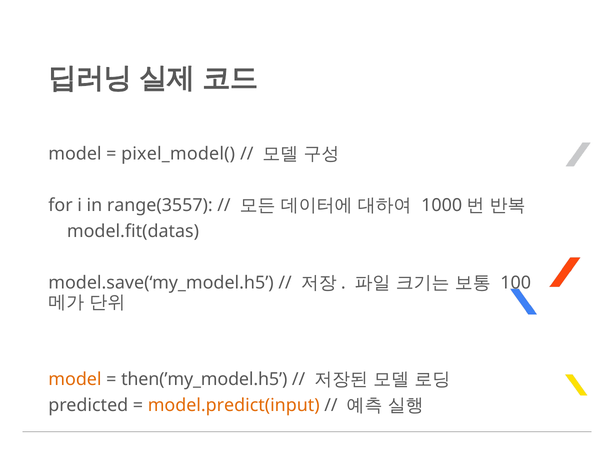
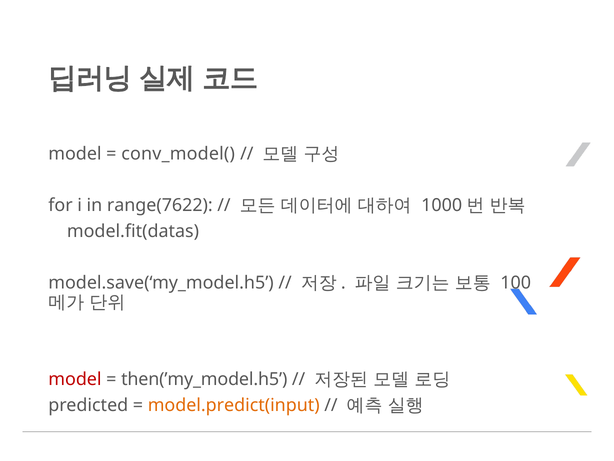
pixel_model(: pixel_model( -> conv_model( (178, 154)
range(3557: range(3557 -> range(7622 (160, 205)
model colour: orange -> red (75, 379)
